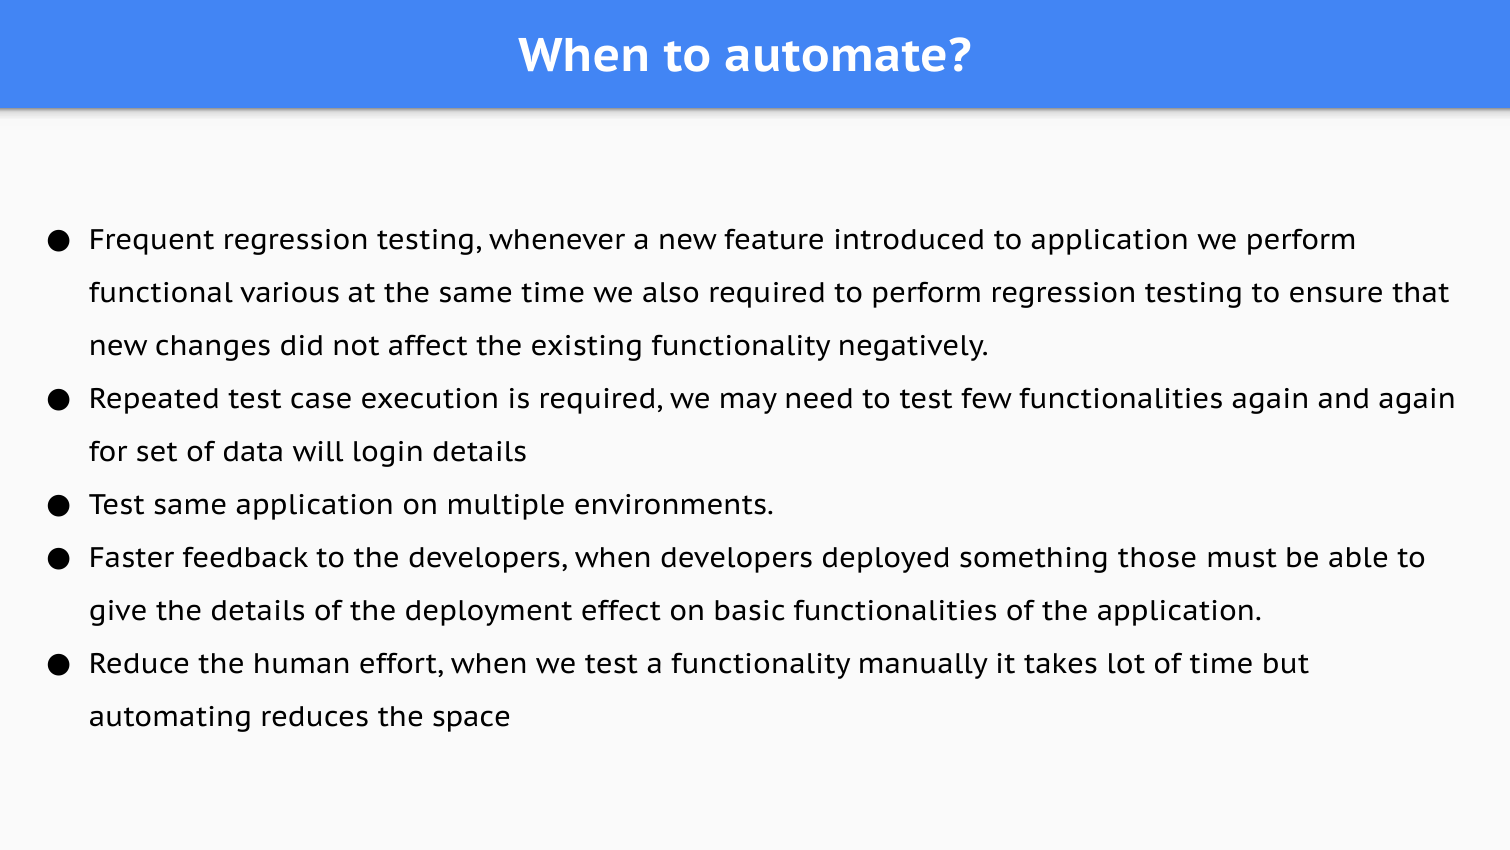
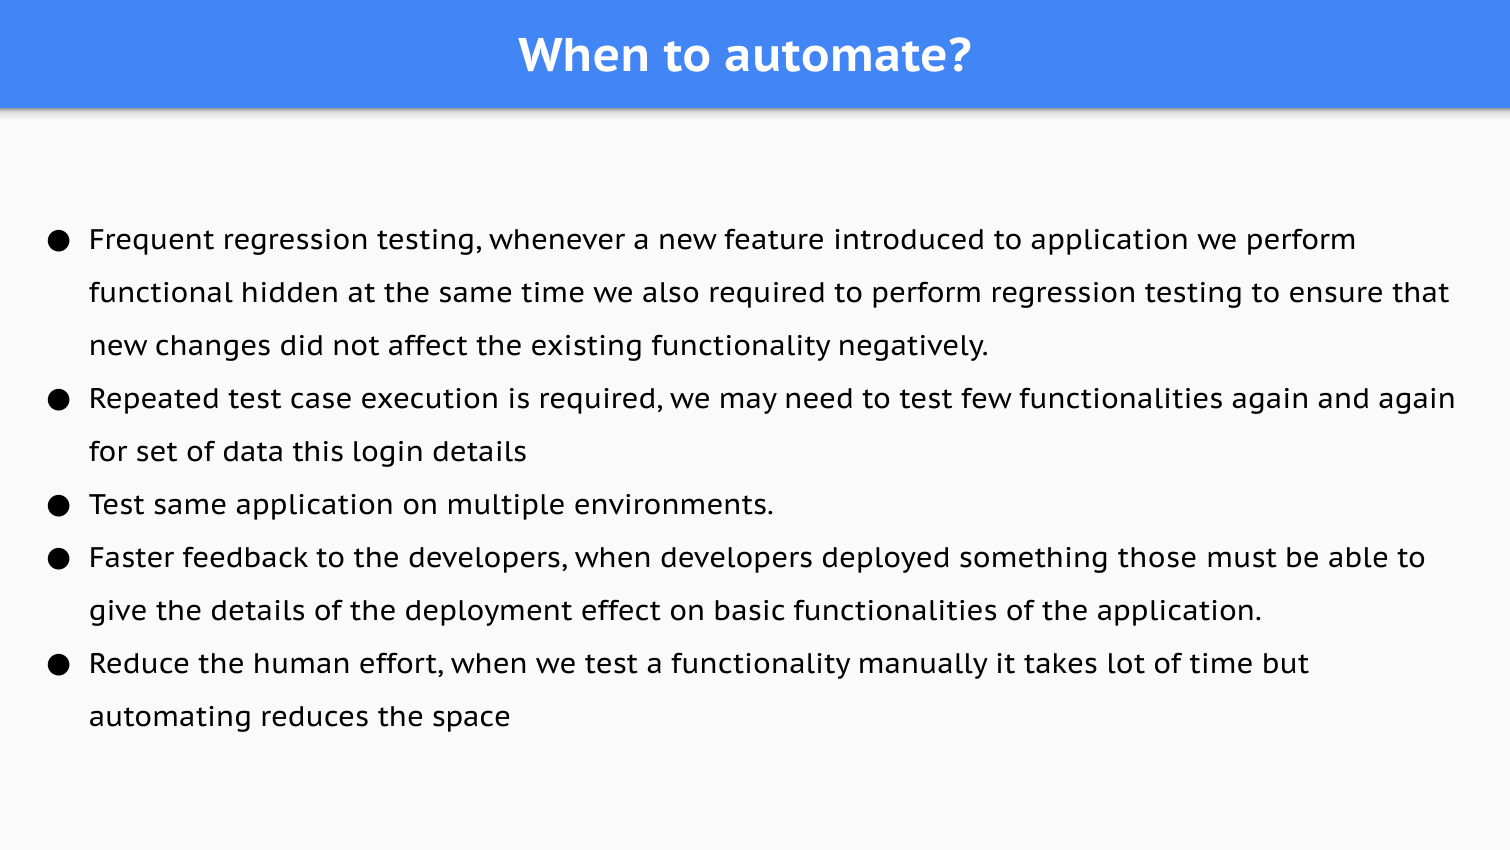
various: various -> hidden (290, 293)
will: will -> this (318, 452)
